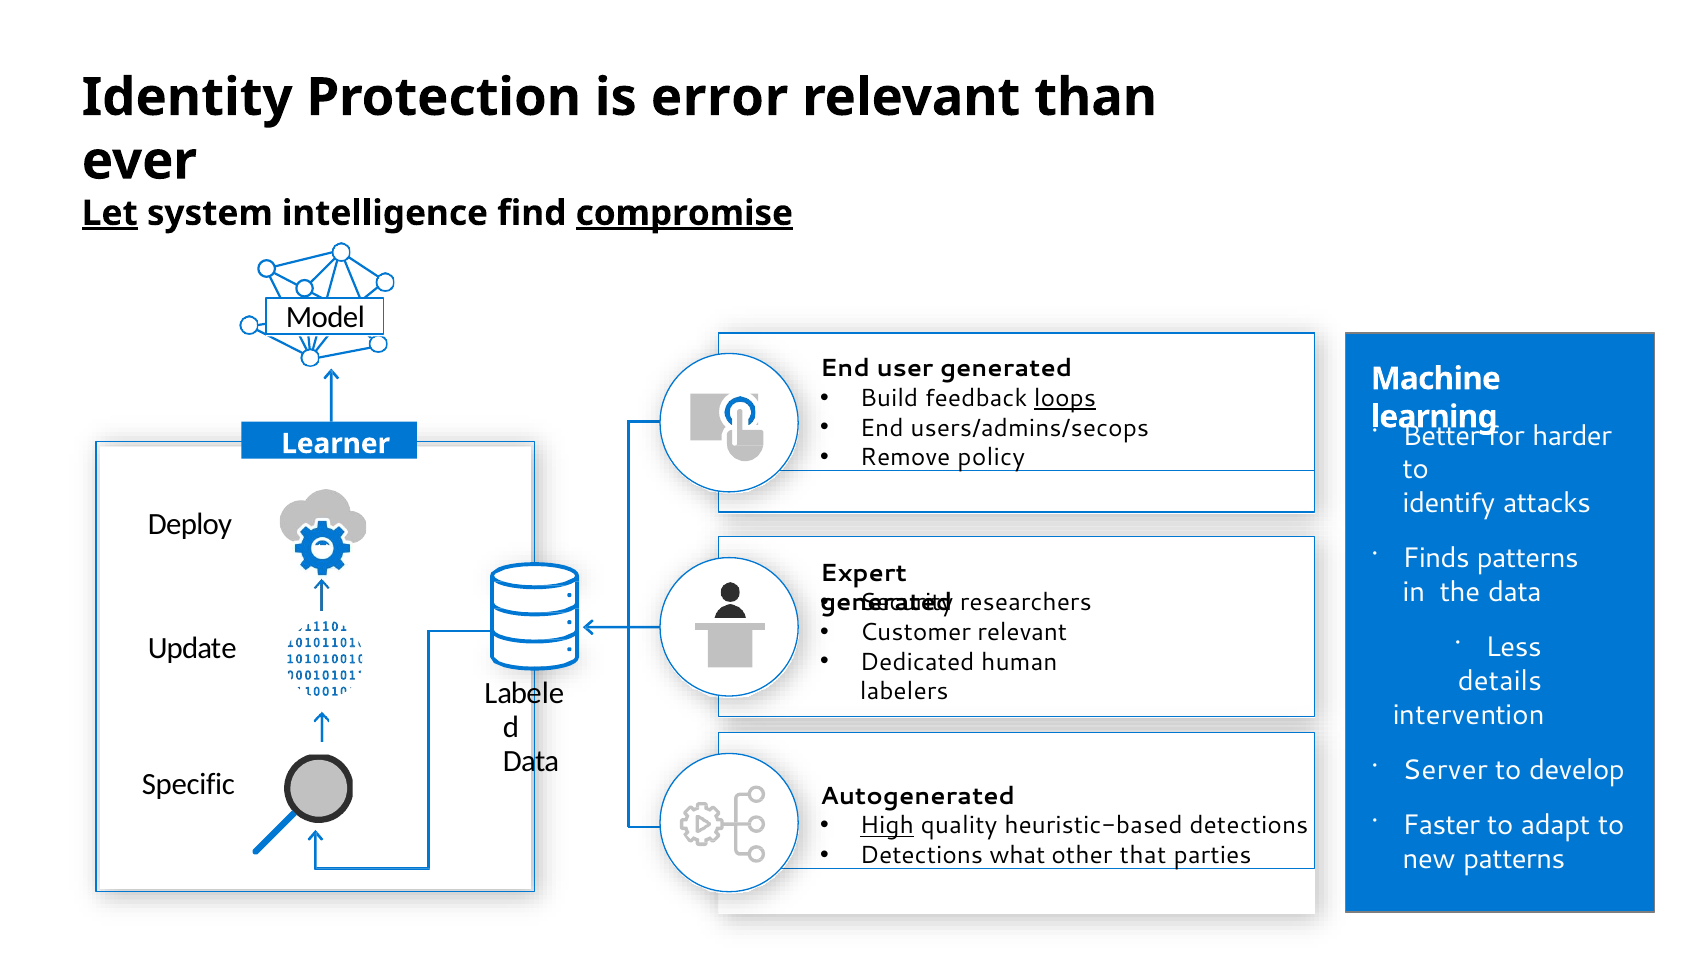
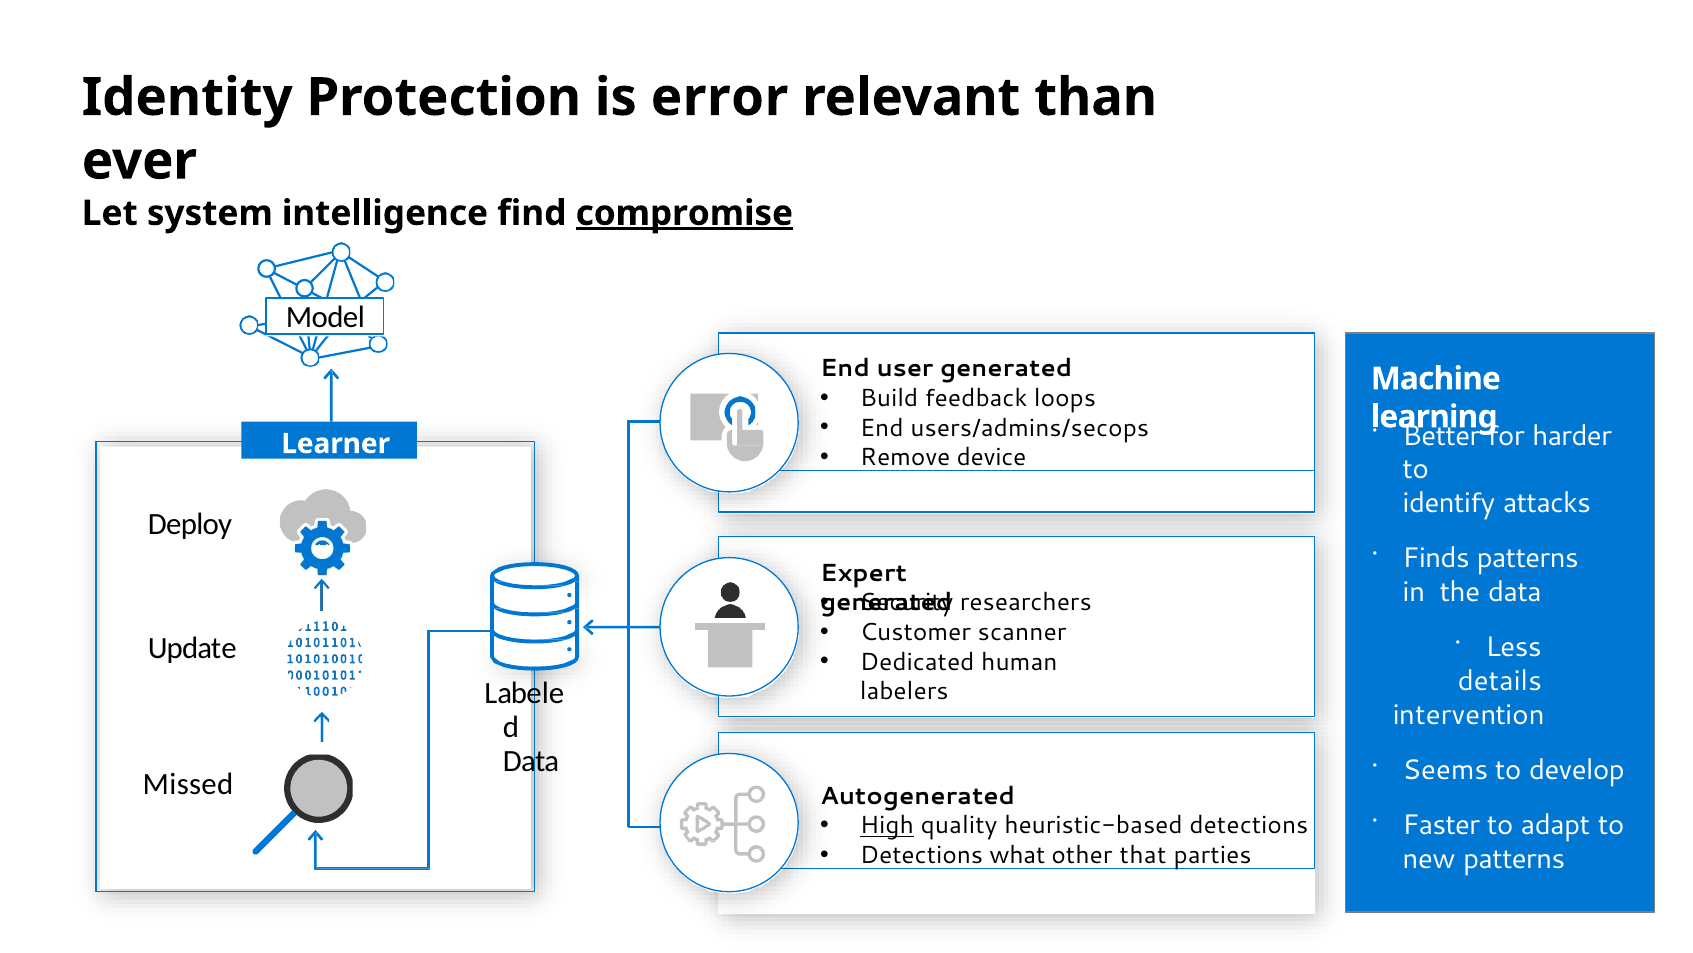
Let underline: present -> none (110, 213)
loops underline: present -> none (1065, 398)
policy: policy -> device (992, 457)
Customer relevant: relevant -> scanner (1022, 632)
Server: Server -> Seems (1445, 770)
Specific: Specific -> Missed (188, 784)
